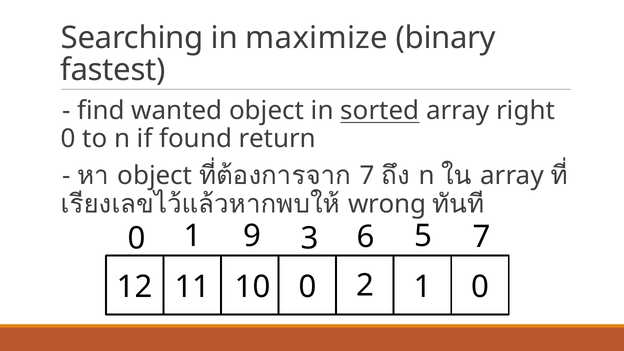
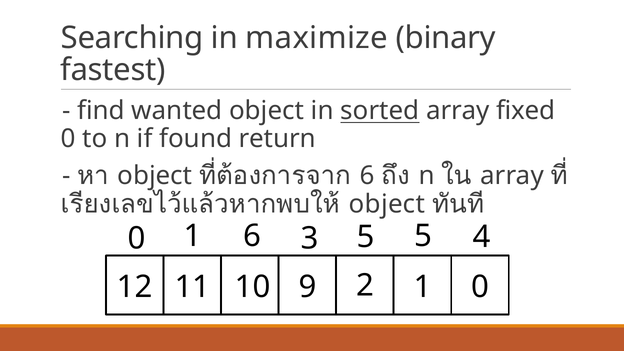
right: right -> fixed (526, 111)
7: 7 -> 6 (367, 176)
wrong: wrong -> object (387, 204)
1 9: 9 -> 6 (252, 236)
3 6: 6 -> 5 (366, 237)
5 7: 7 -> 4 (482, 237)
10 0: 0 -> 9 (307, 287)
